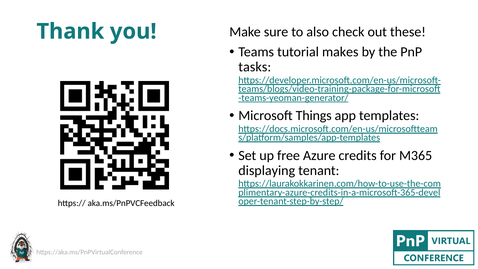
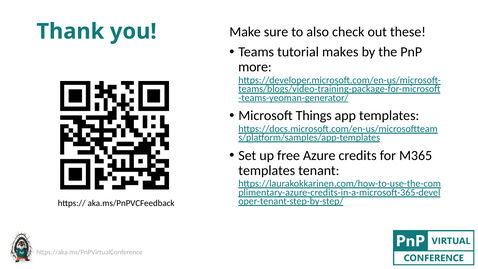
tasks: tasks -> more (255, 67)
displaying: displaying -> templates (267, 170)
